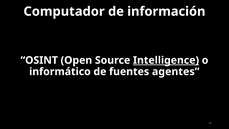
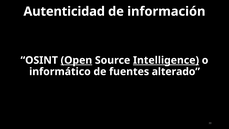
Computador: Computador -> Autenticidad (64, 11)
Open underline: none -> present (76, 60)
agentes: agentes -> alterado (176, 72)
